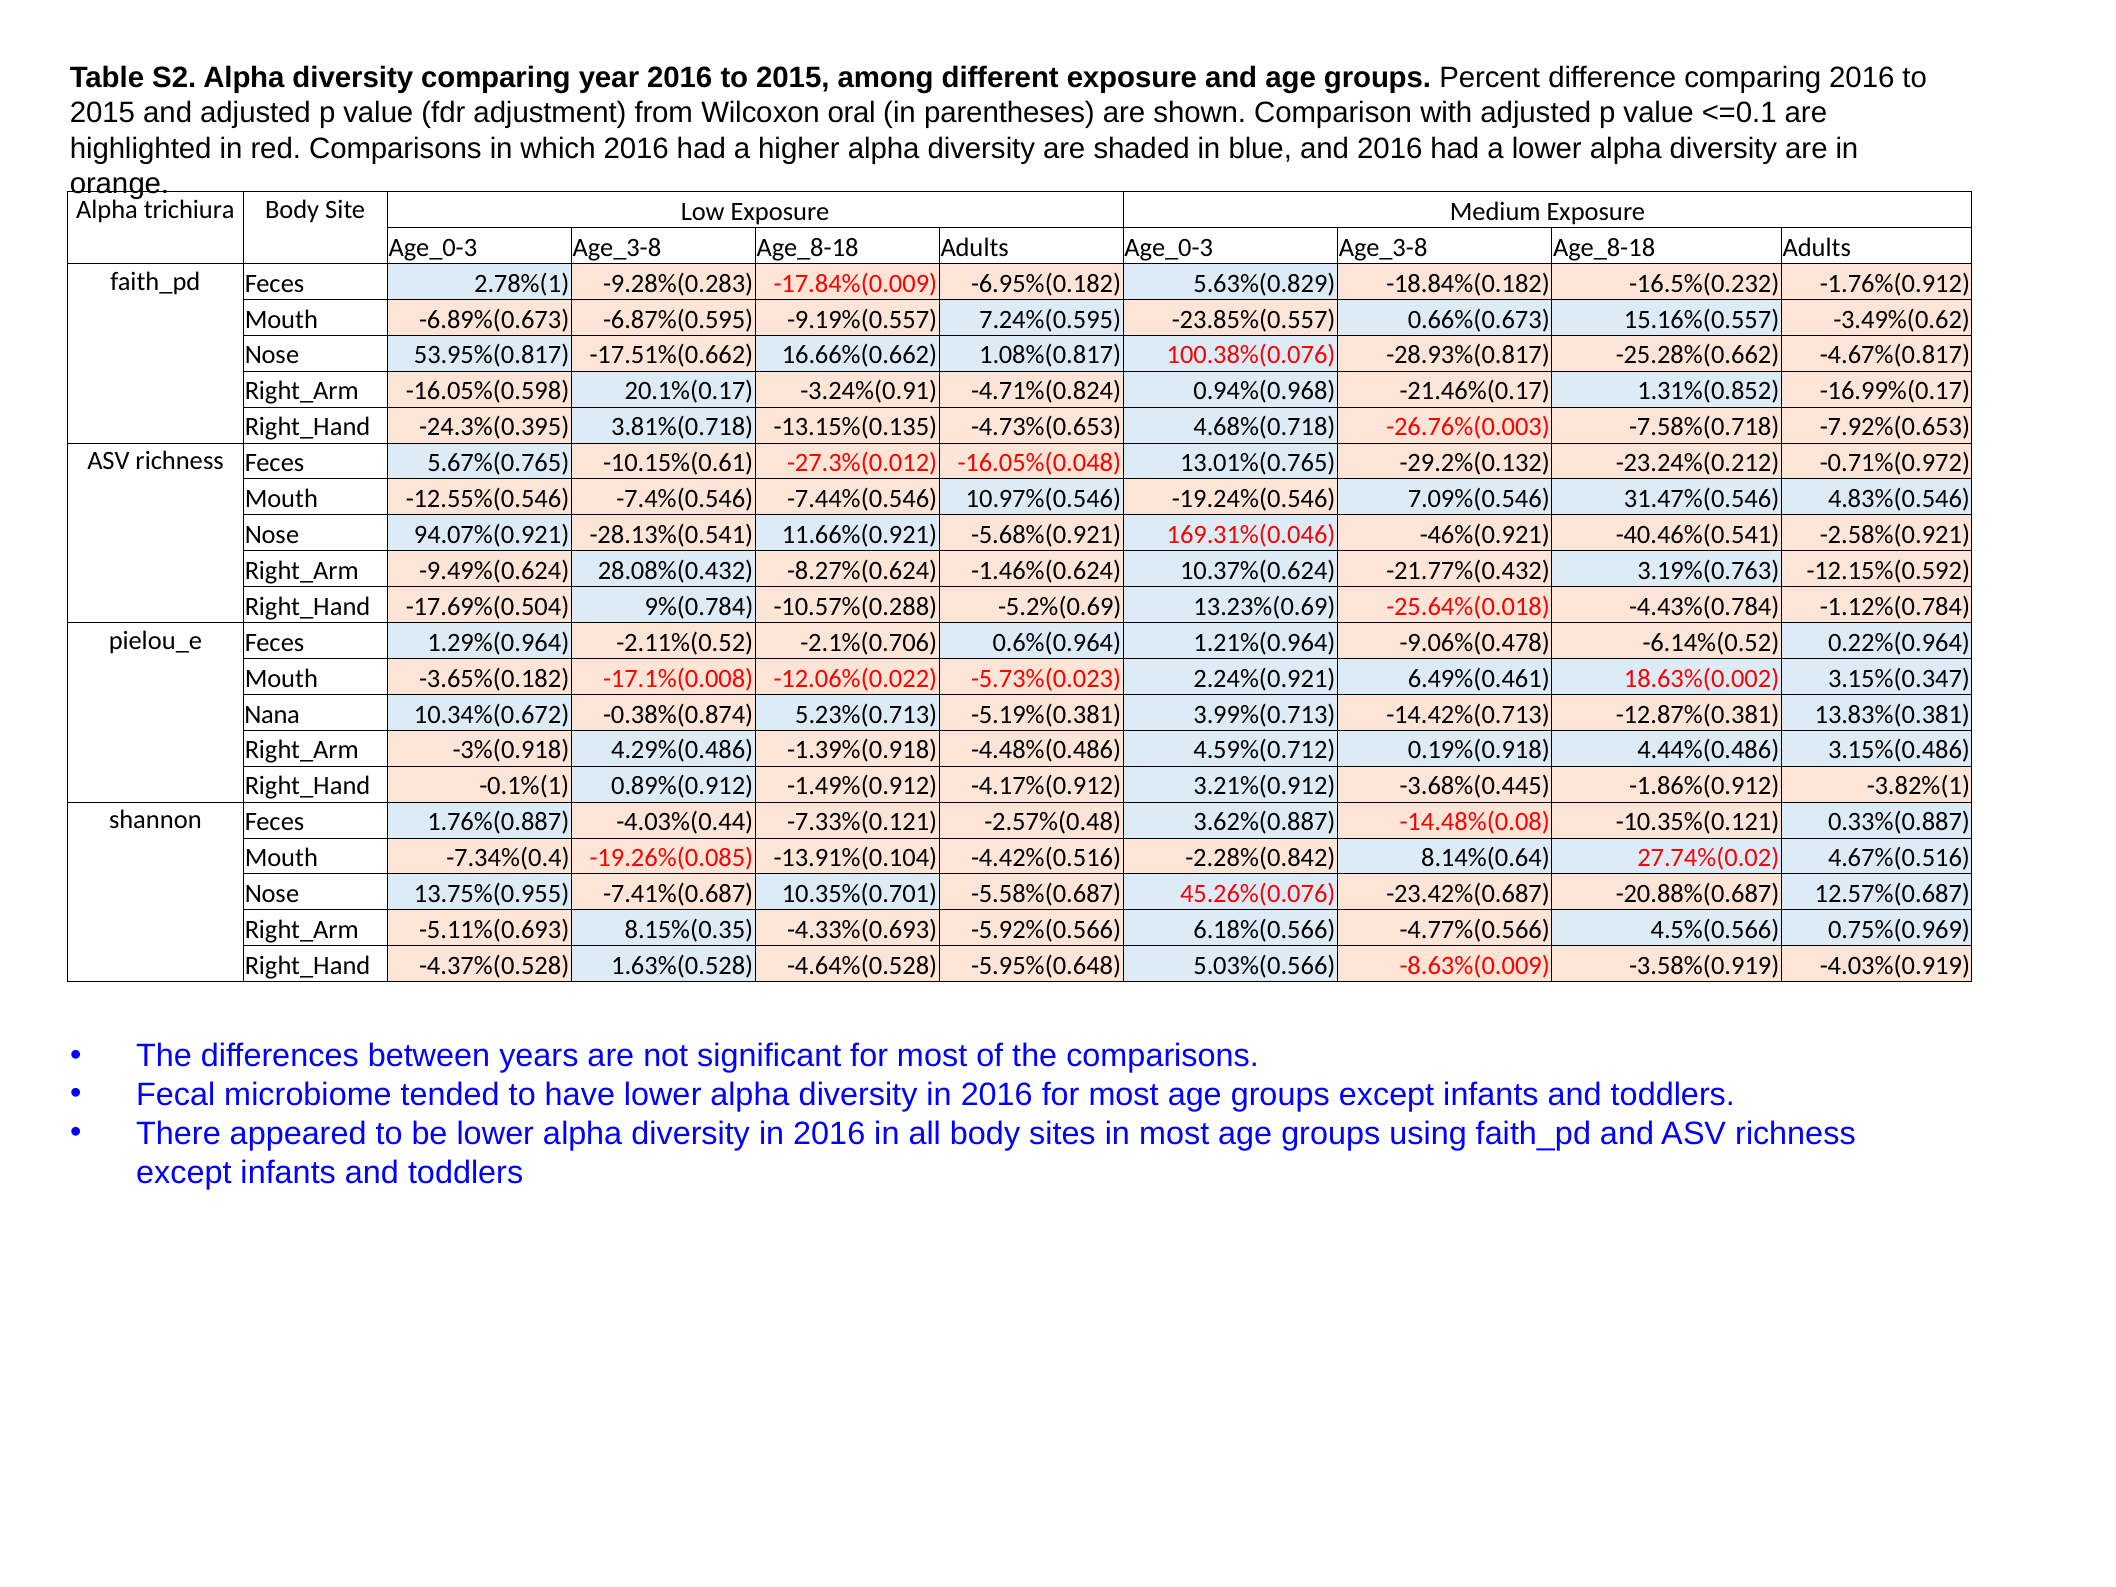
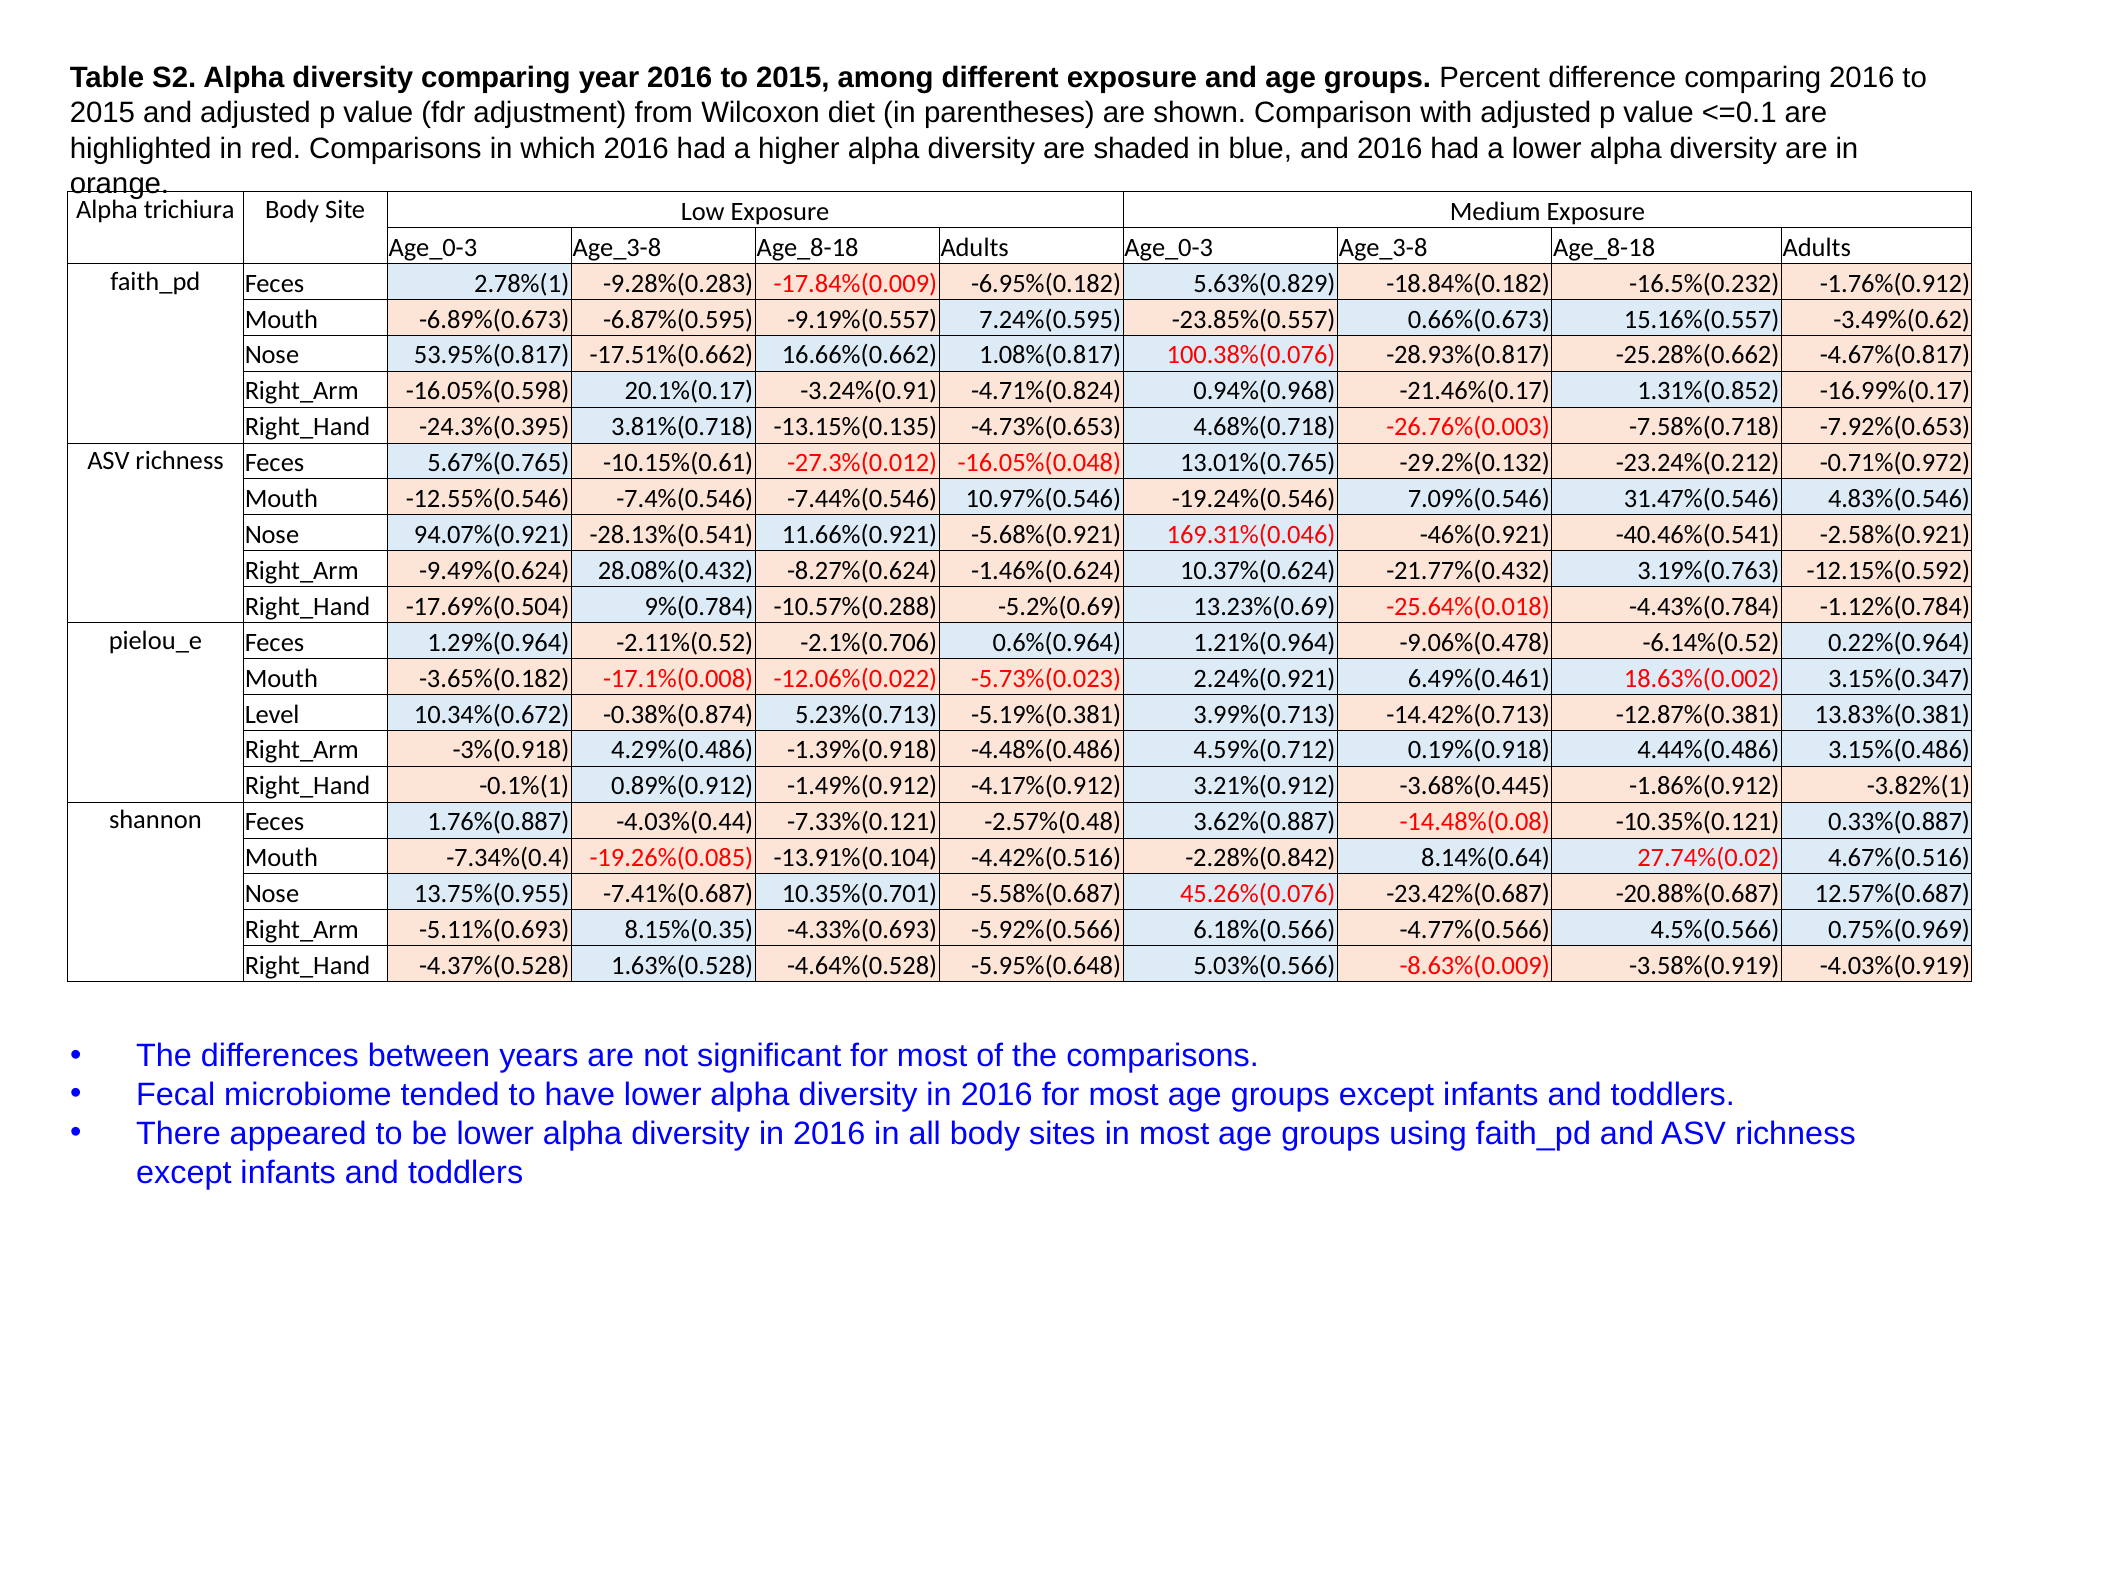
oral: oral -> diet (851, 113)
Nana: Nana -> Level (272, 714)
